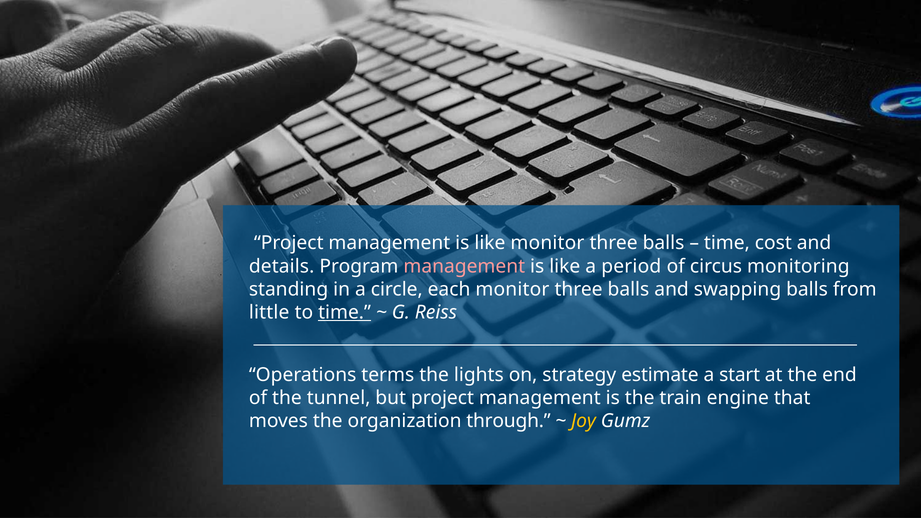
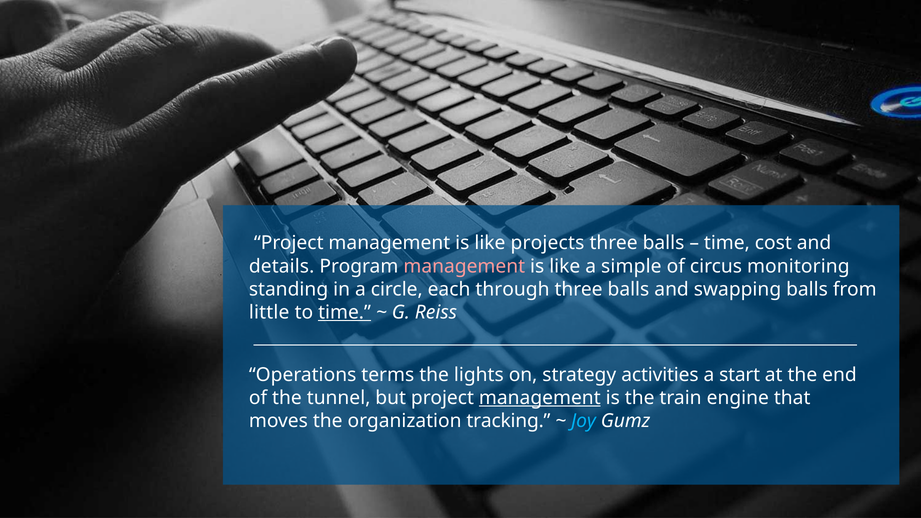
like monitor: monitor -> projects (547, 243)
period: period -> simple (631, 266)
each monitor: monitor -> through (512, 289)
estimate: estimate -> activities (660, 375)
management underline: none -> present (540, 398)
through: through -> tracking (508, 421)
Joy colour: yellow -> light blue (583, 421)
